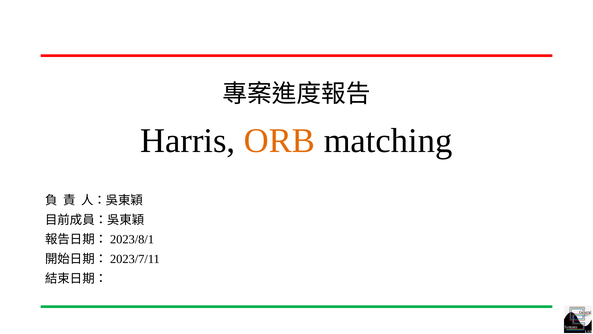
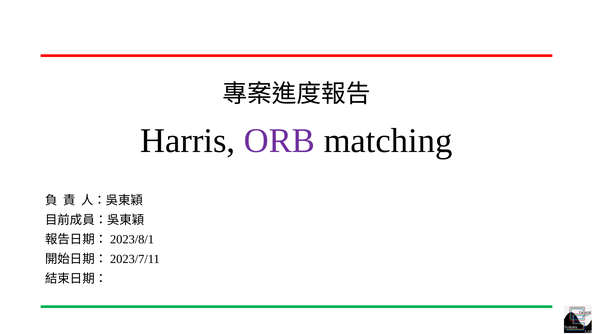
ORB colour: orange -> purple (279, 140)
